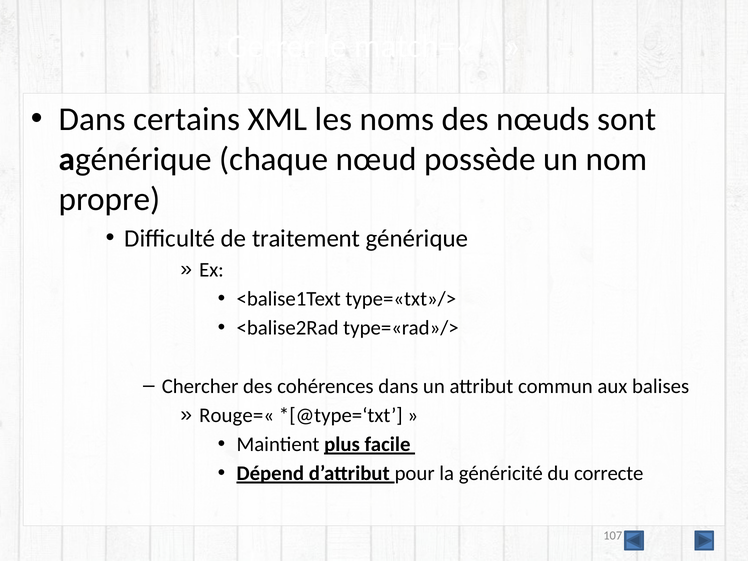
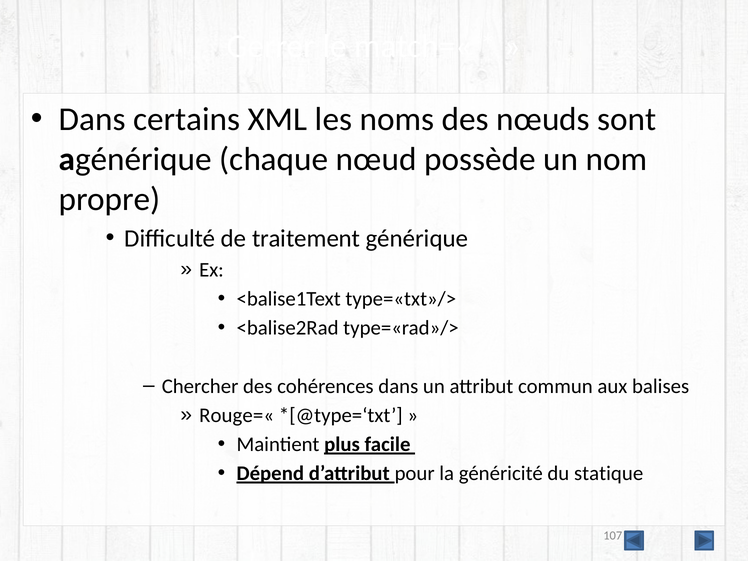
correcte: correcte -> statique (609, 474)
